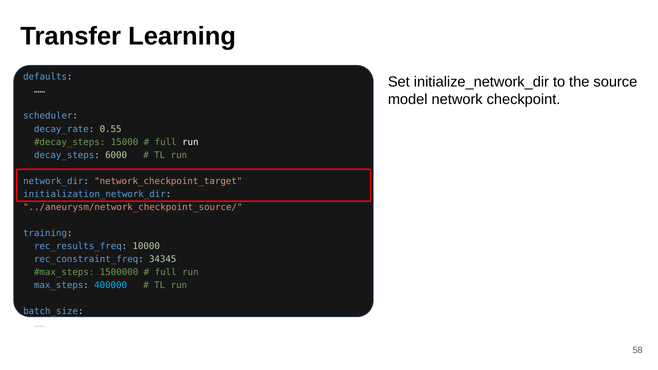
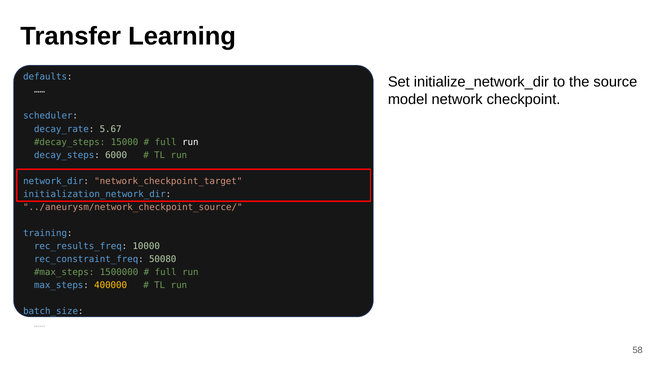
0.55: 0.55 -> 5.67 (111, 129)
34345: 34345 -> 50080 (163, 259)
400000 colour: light blue -> yellow (111, 285)
